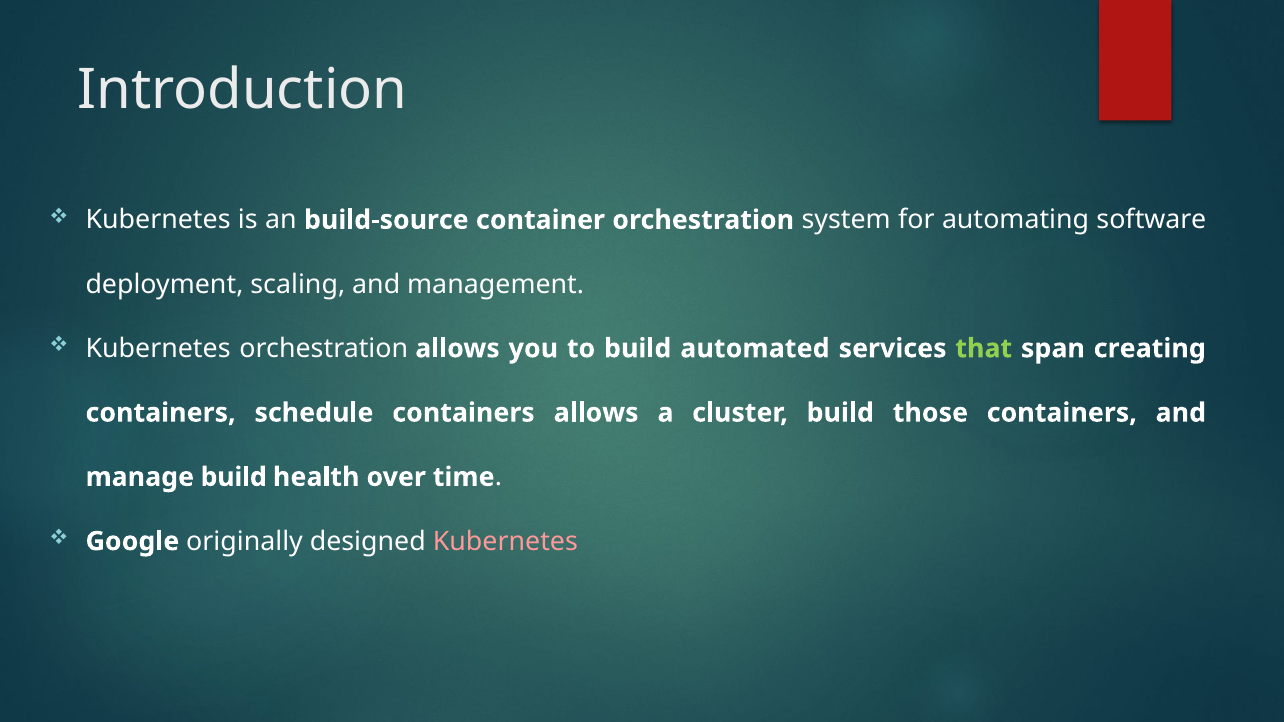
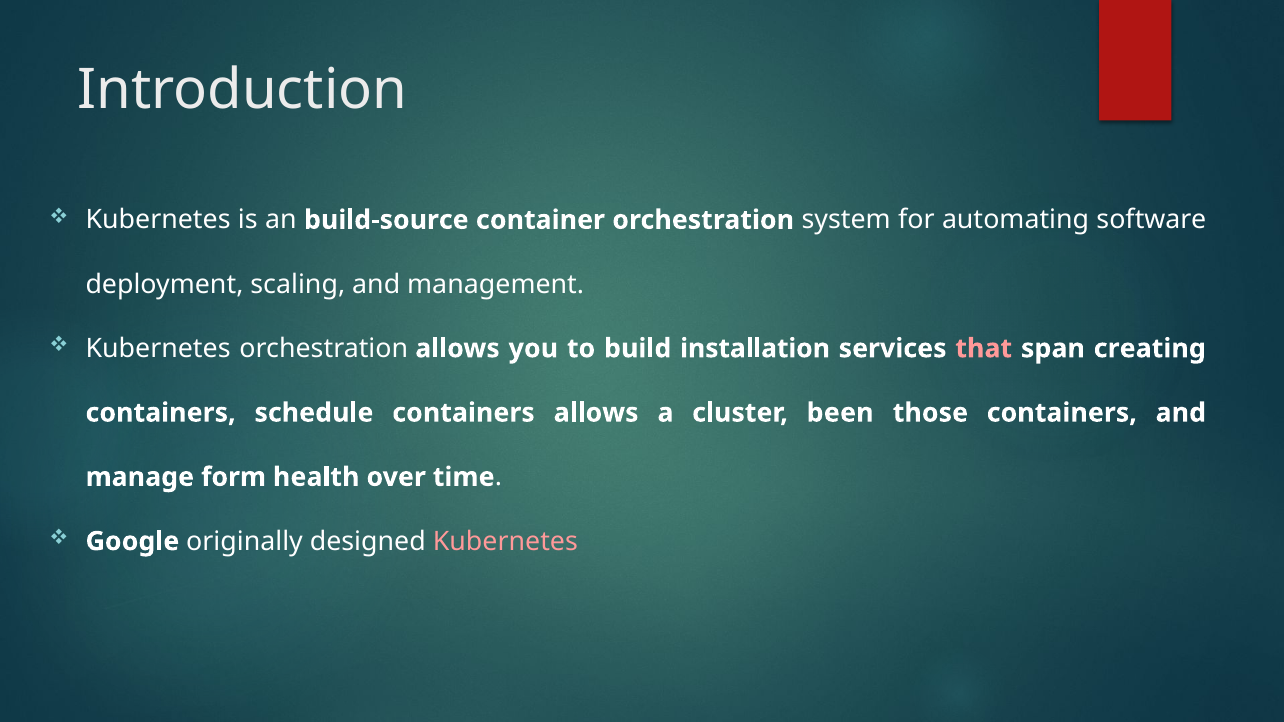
automated: automated -> installation (755, 349)
that colour: light green -> pink (984, 349)
cluster build: build -> been (840, 413)
manage build: build -> form (234, 477)
